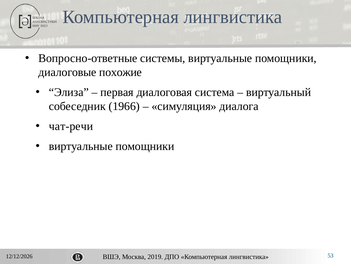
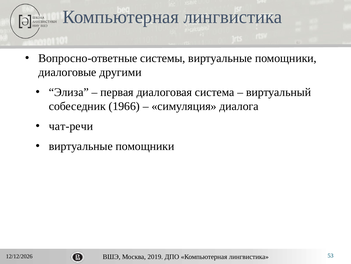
похожие: похожие -> другими (120, 72)
